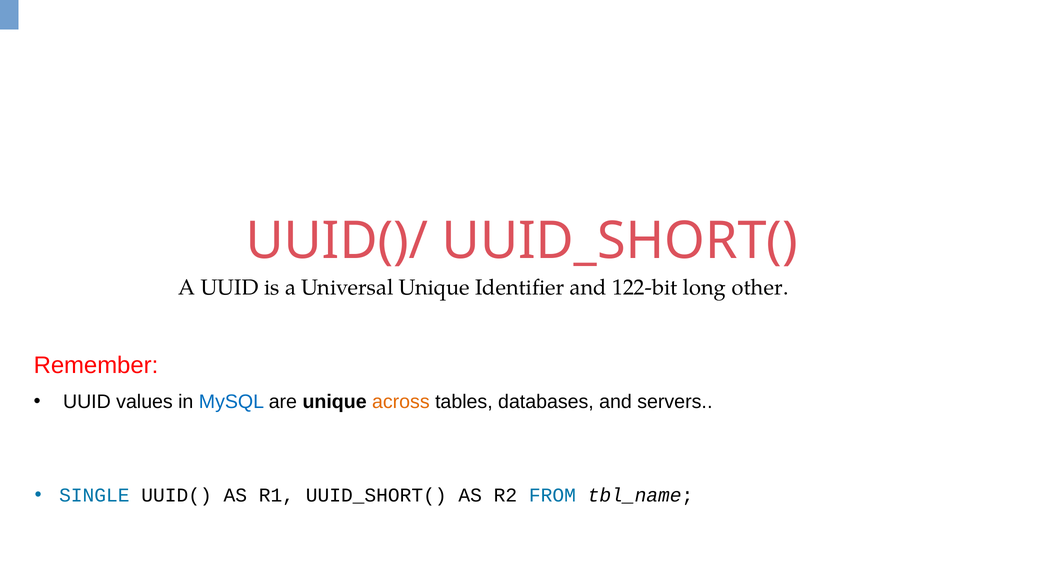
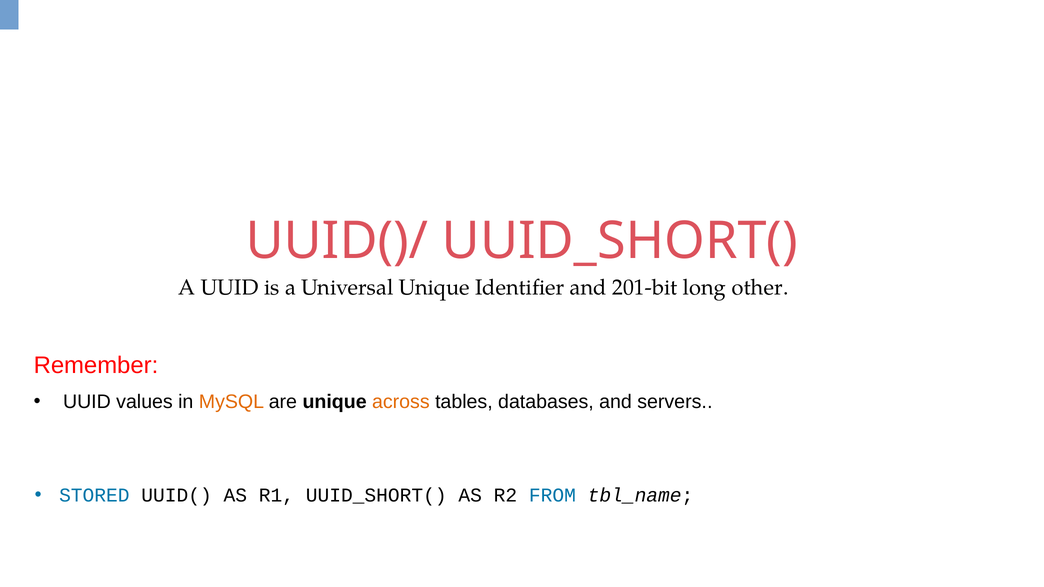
122-bit: 122-bit -> 201-bit (645, 288)
MySQL colour: blue -> orange (231, 402)
SINGLE: SINGLE -> STORED (94, 496)
